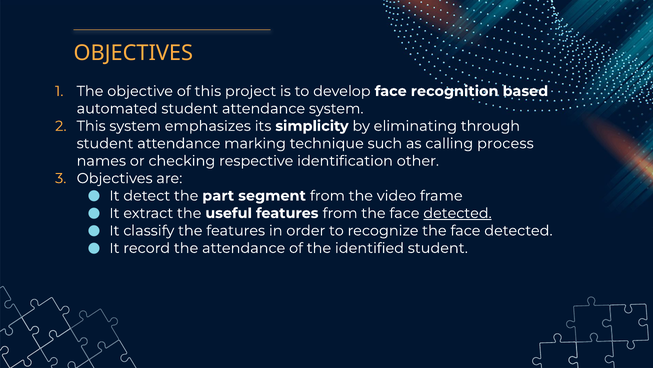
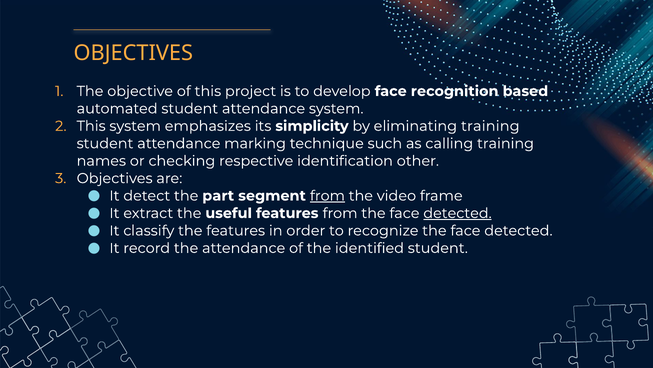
eliminating through: through -> training (490, 126)
calling process: process -> training (506, 143)
from underline: none -> present (327, 195)
